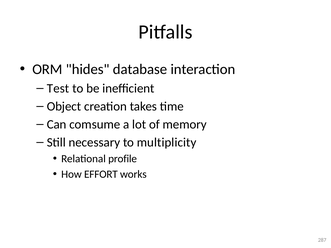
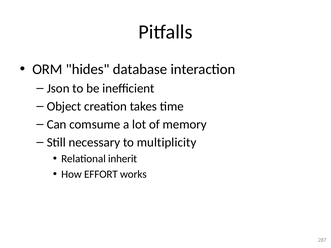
Test: Test -> Json (58, 88)
profile: profile -> inherit (123, 159)
